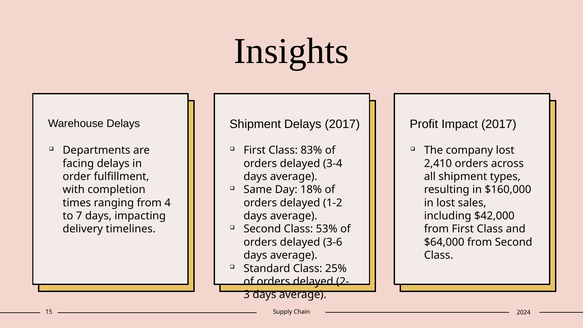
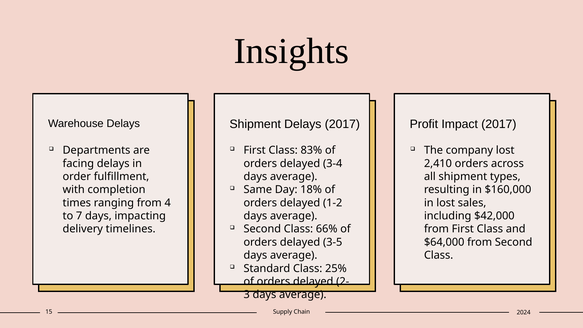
53%: 53% -> 66% (327, 229)
3-6: 3-6 -> 3-5 (333, 242)
